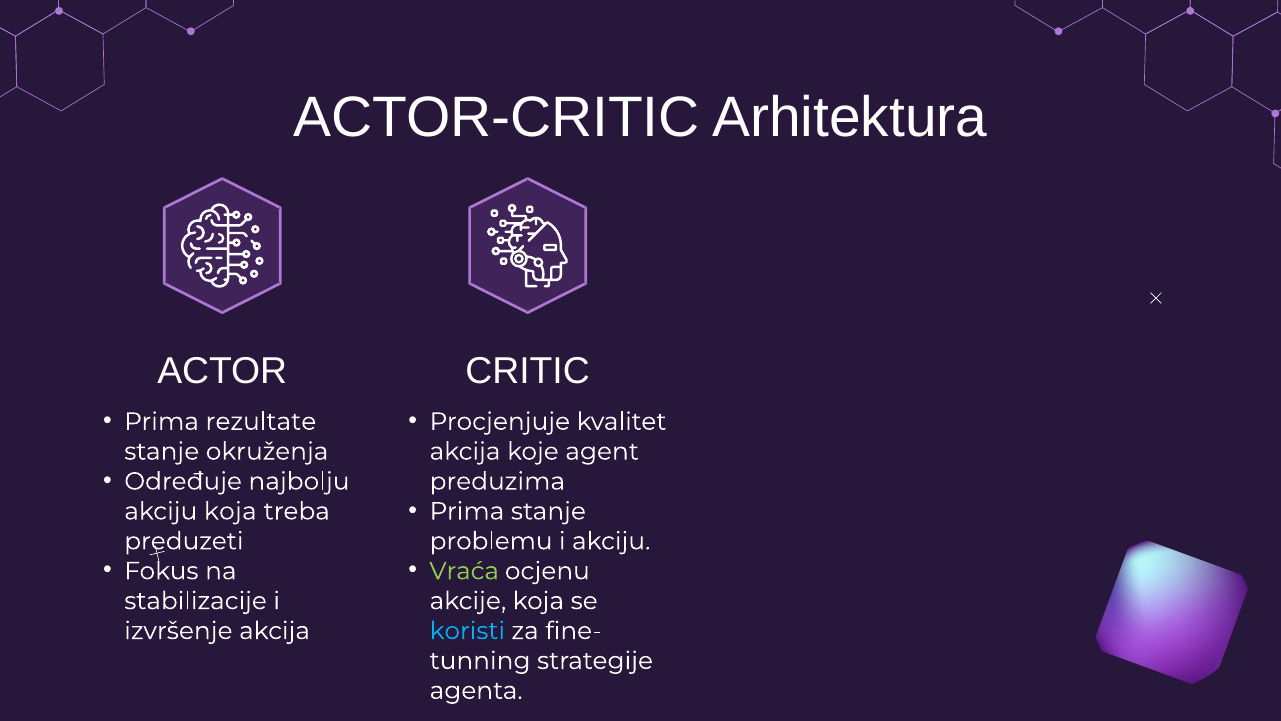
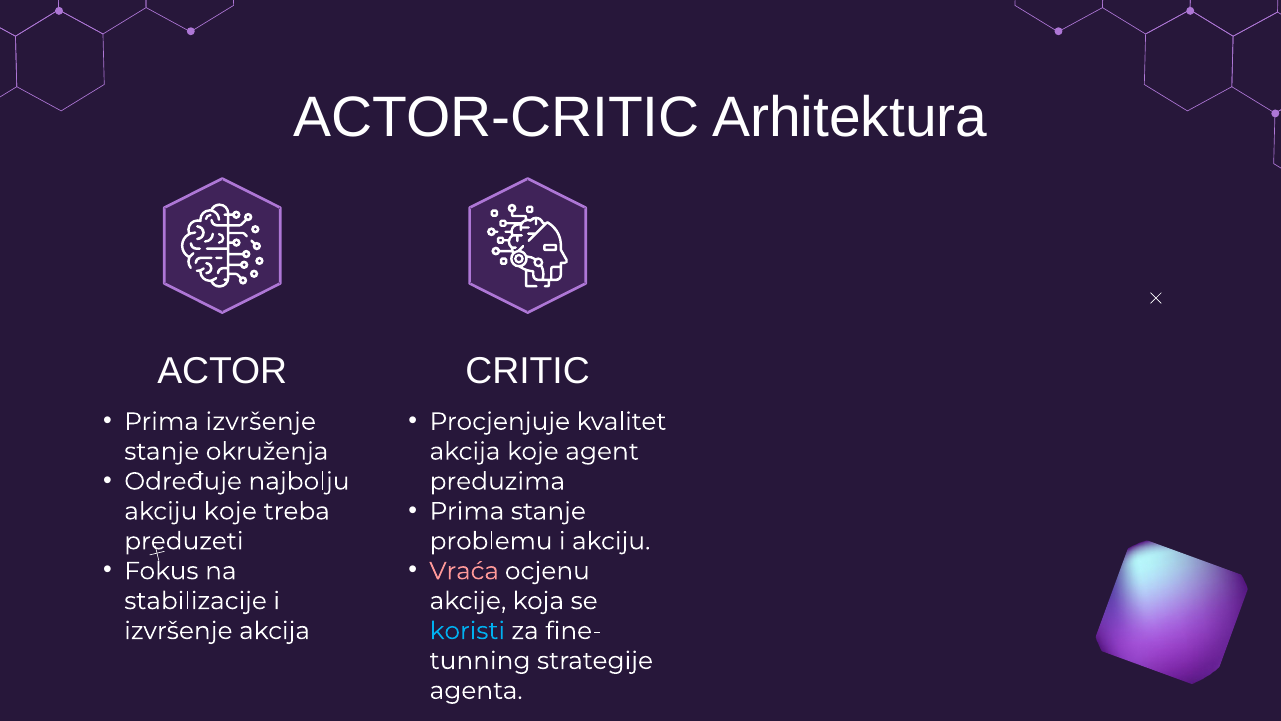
Prima rezultate: rezultate -> izvršenje (261, 421)
akciju koja: koja -> koje (230, 511)
Vraća colour: light green -> pink (464, 571)
